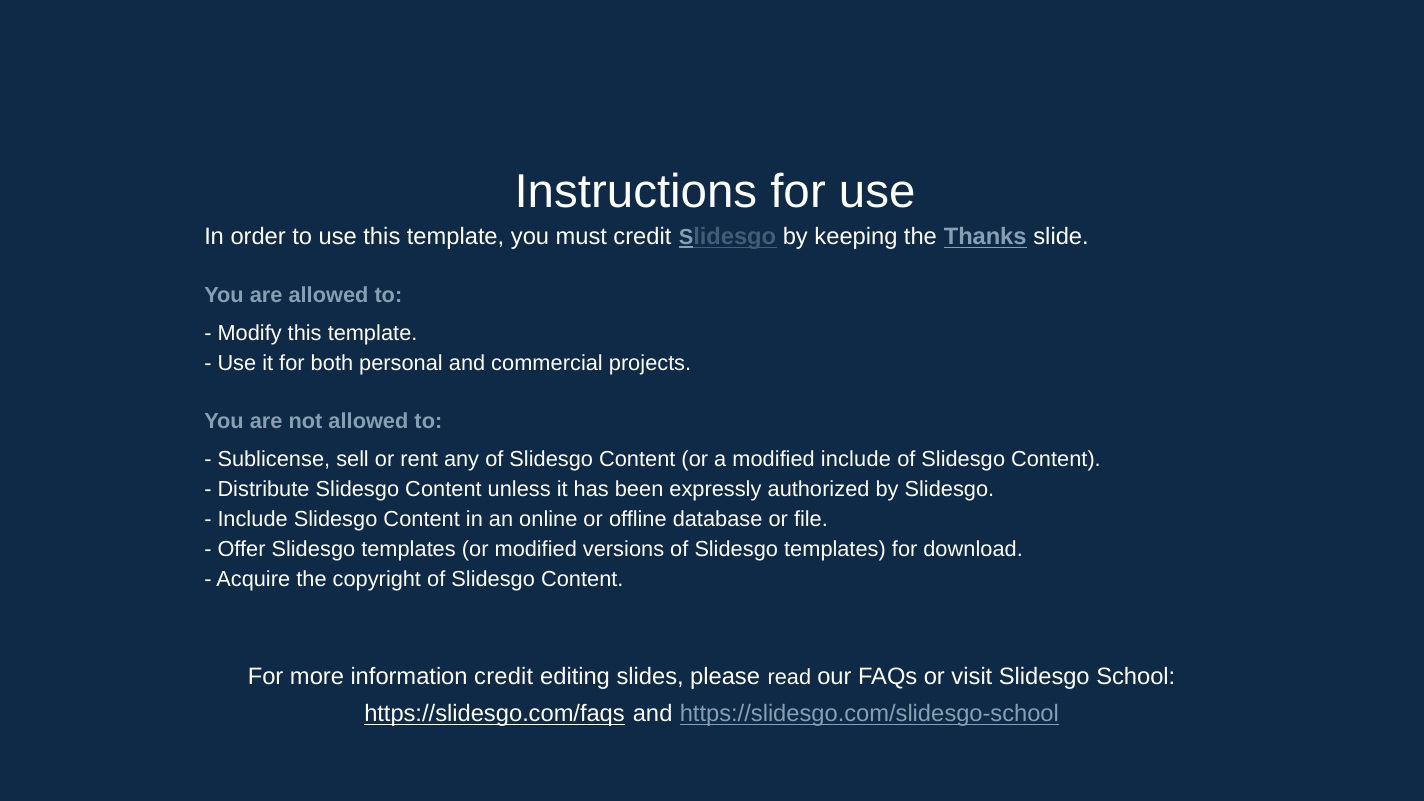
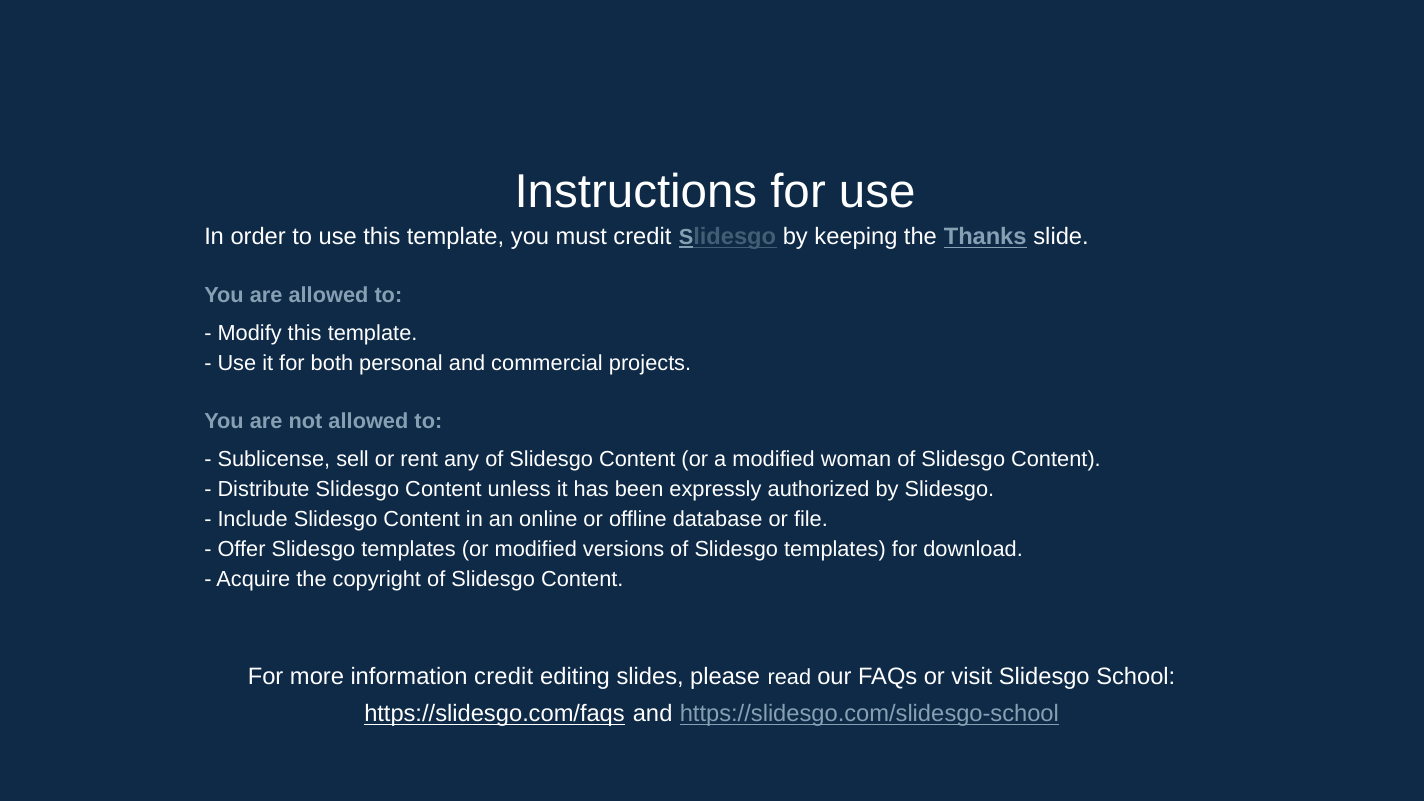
modified include: include -> woman (856, 459)
